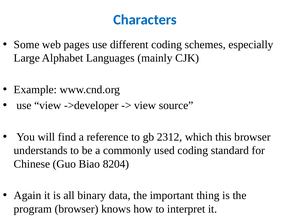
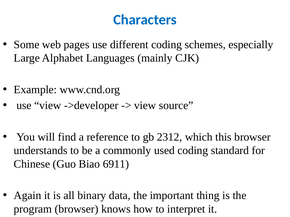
8204: 8204 -> 6911 (116, 164)
